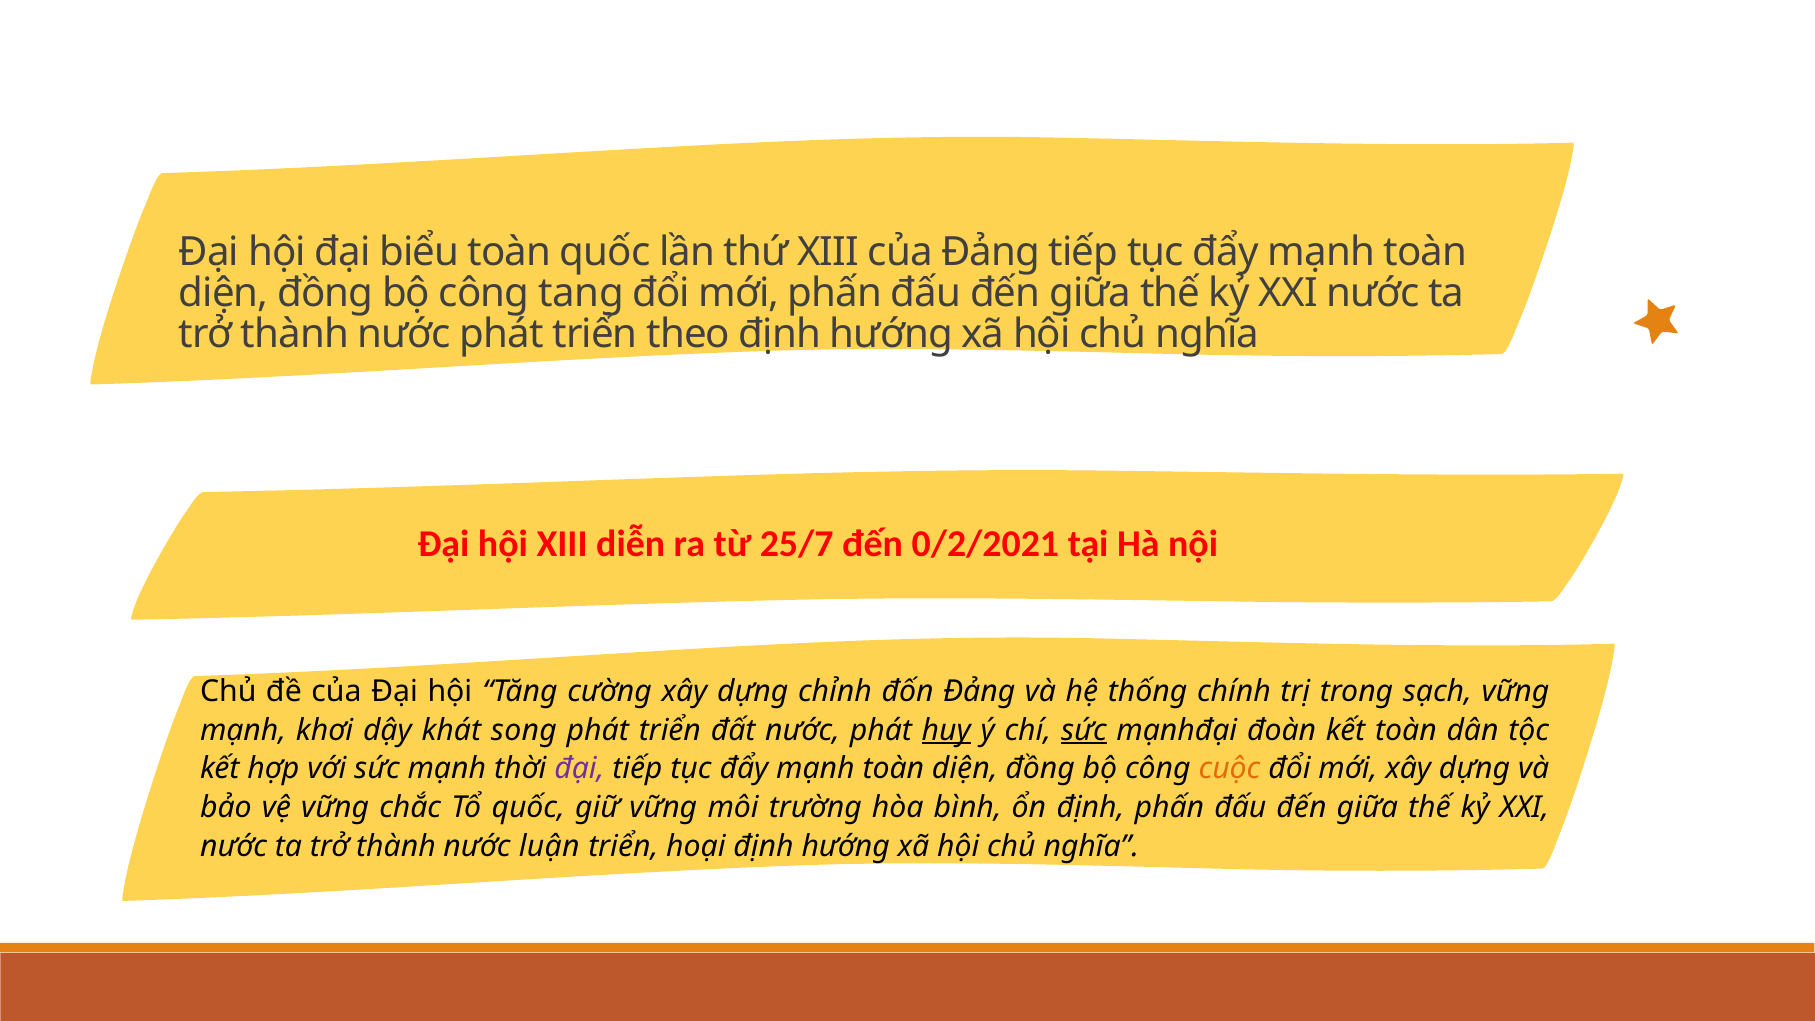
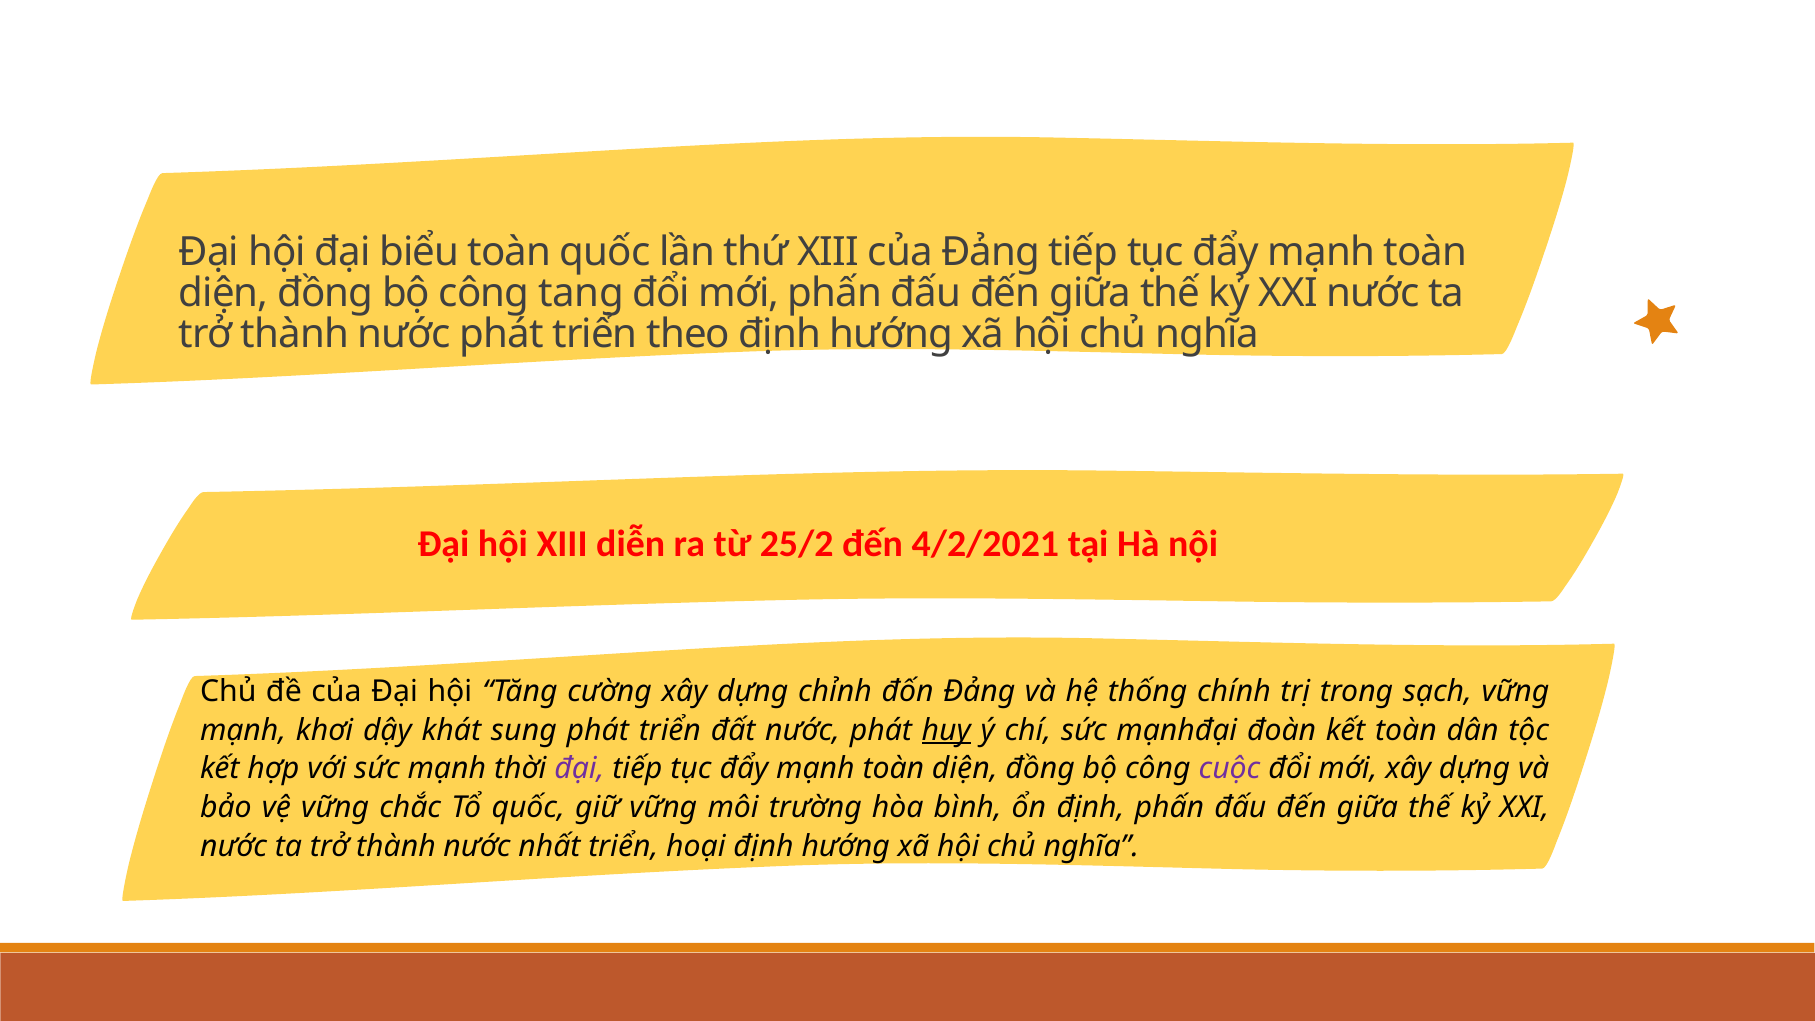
25/7: 25/7 -> 25/2 (797, 544)
0/2/2021: 0/2/2021 -> 4/2/2021 (985, 544)
song: song -> sung (524, 730)
sức underline: present -> none (1084, 730)
cuộc colour: orange -> purple (1230, 769)
luận: luận -> nhất (549, 846)
